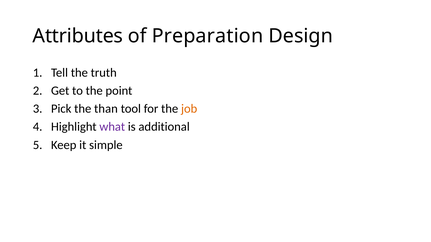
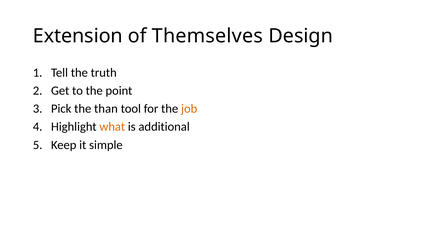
Attributes: Attributes -> Extension (78, 36)
Preparation: Preparation -> Themselves (207, 36)
what colour: purple -> orange (112, 127)
